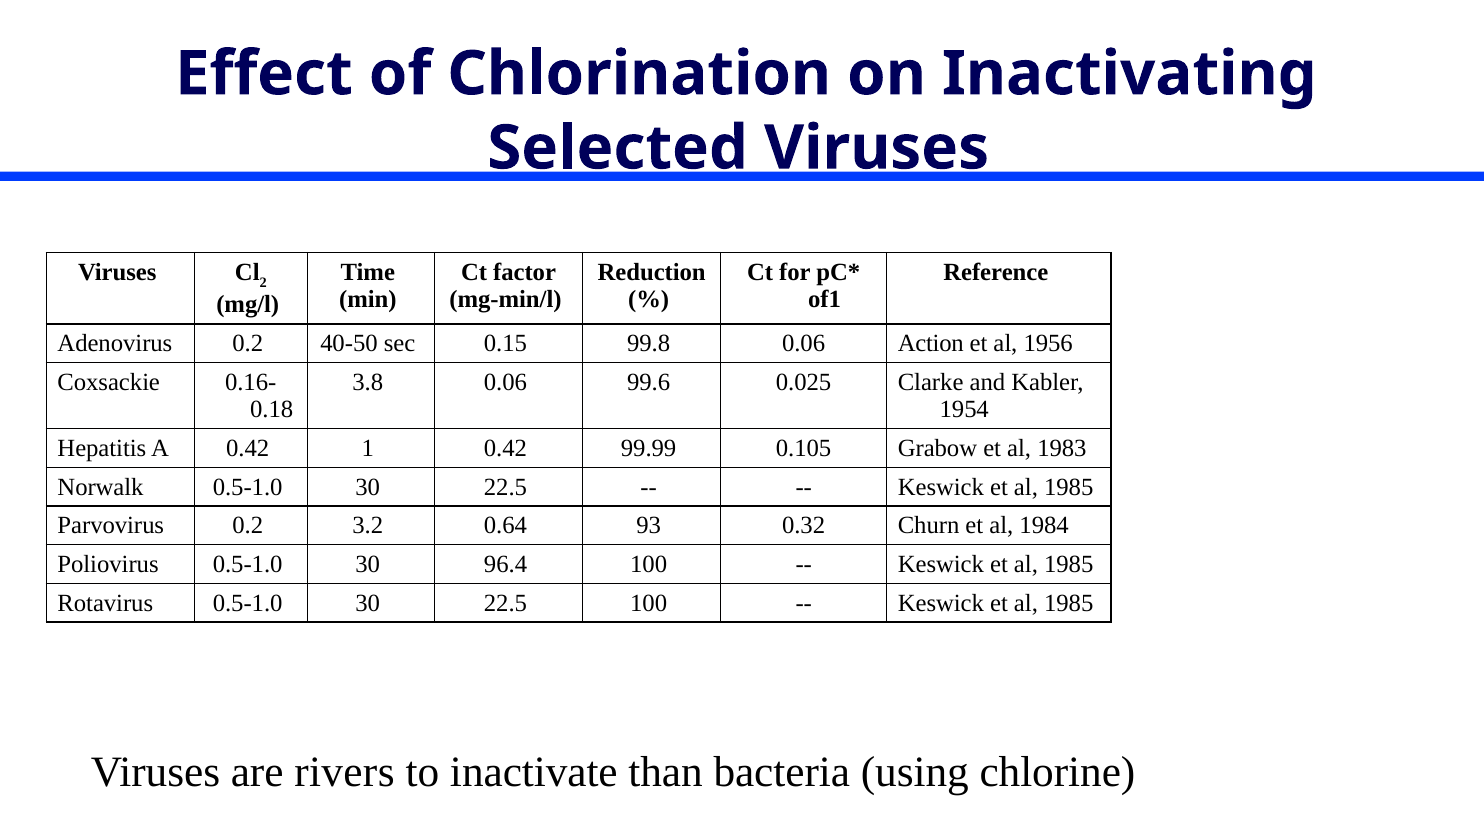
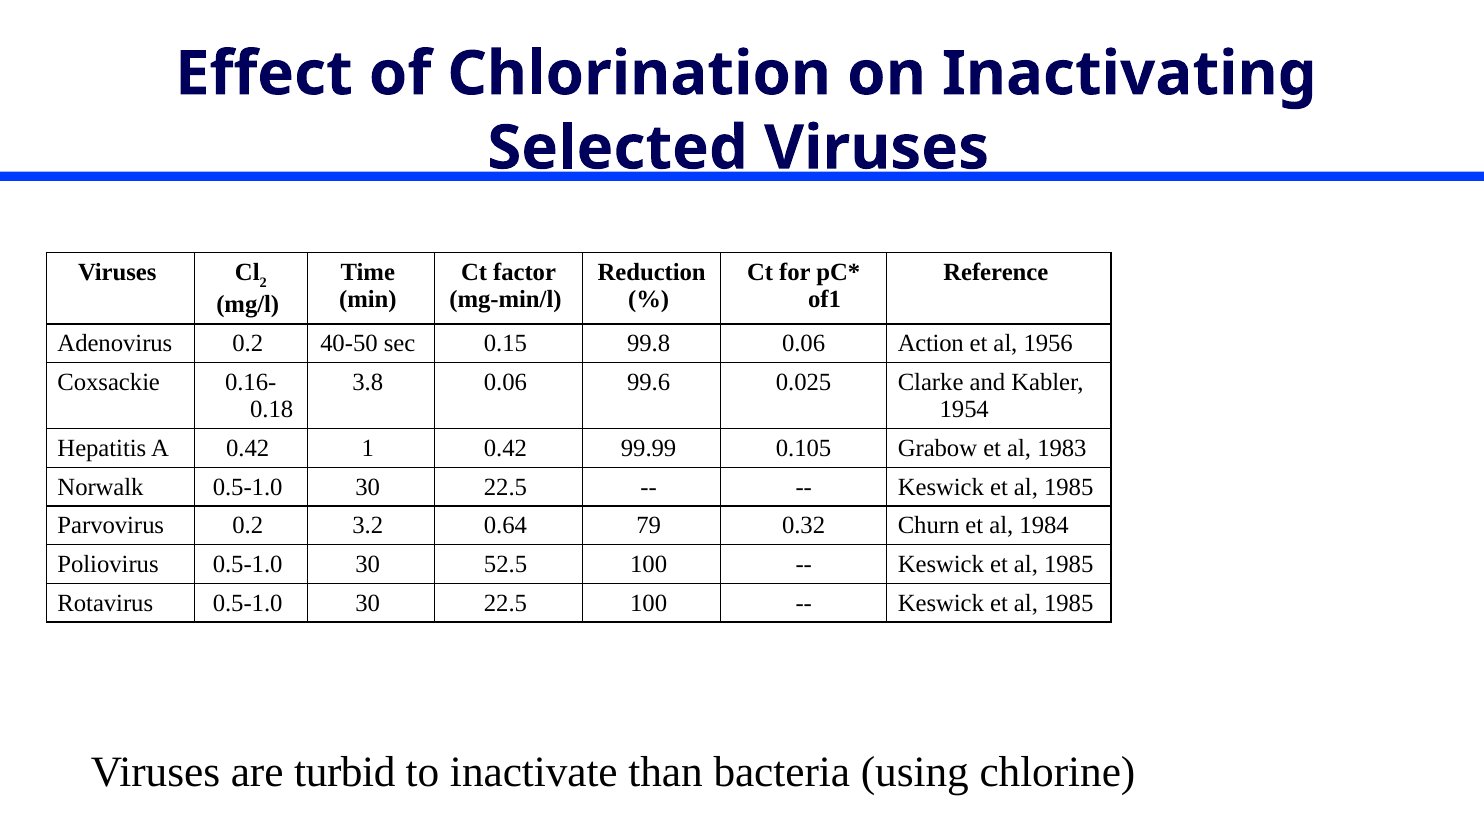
93: 93 -> 79 (649, 525)
96.4: 96.4 -> 52.5 (506, 564)
rivers: rivers -> turbid (345, 772)
